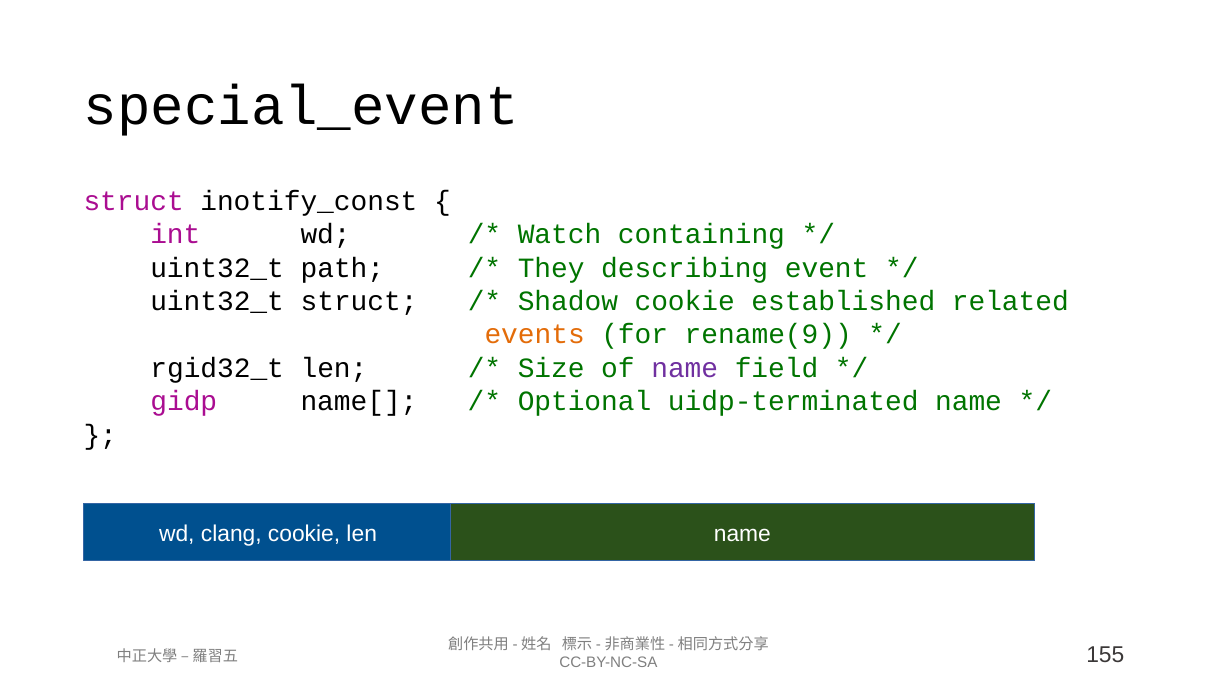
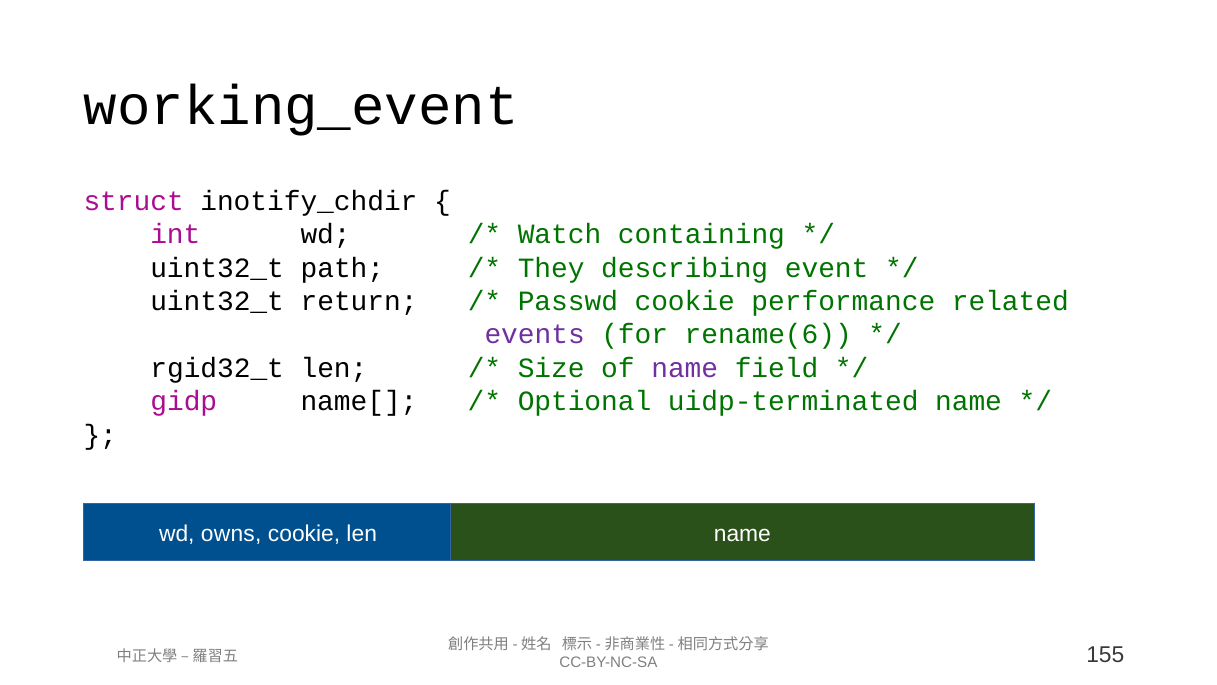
special_event: special_event -> working_event (301, 107)
inotify_const: inotify_const -> inotify_chdir (309, 201)
uint32_t struct: struct -> return (359, 301)
Shadow: Shadow -> Passwd (568, 301)
established: established -> performance (843, 301)
events colour: orange -> purple (535, 335)
rename(9: rename(9 -> rename(6 (768, 335)
clang: clang -> owns (231, 533)
